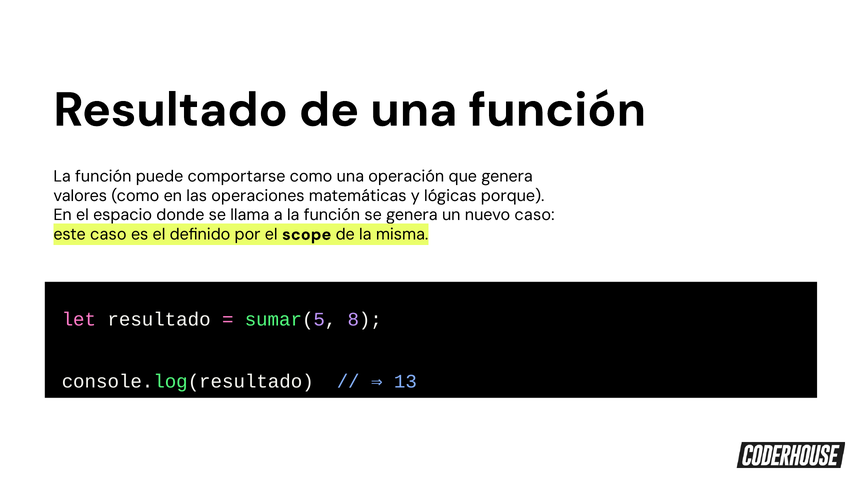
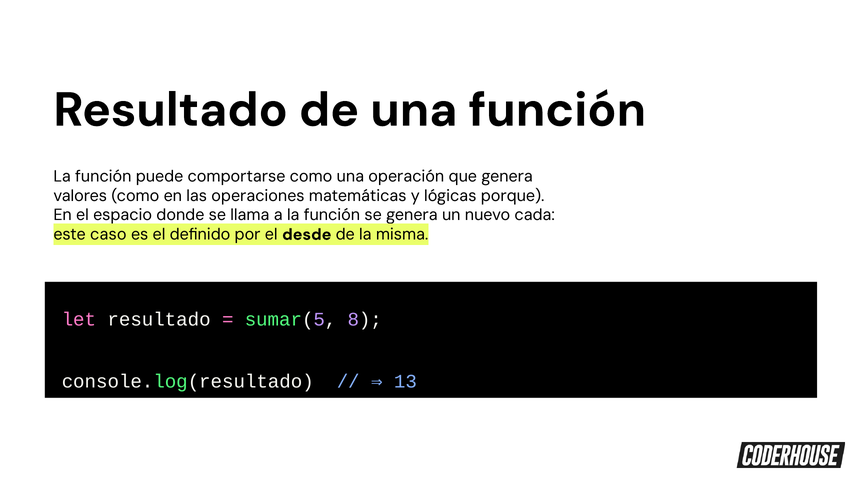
nuevo caso: caso -> cada (535, 215)
scope: scope -> desde (307, 234)
